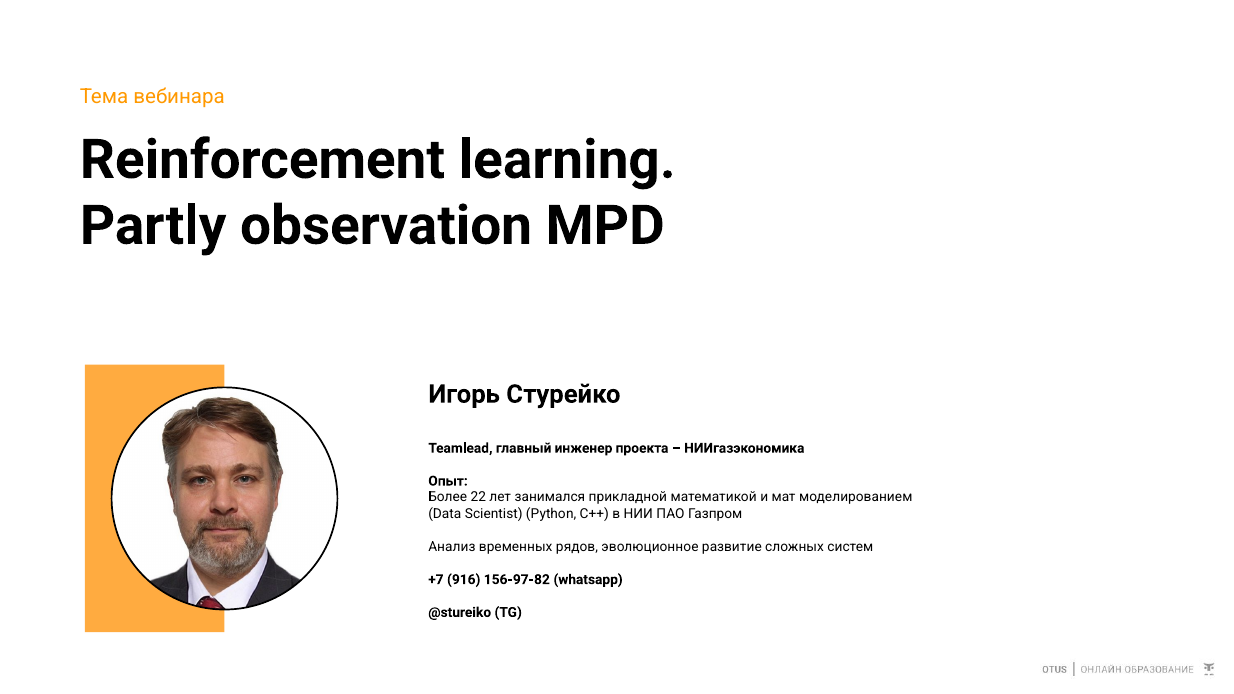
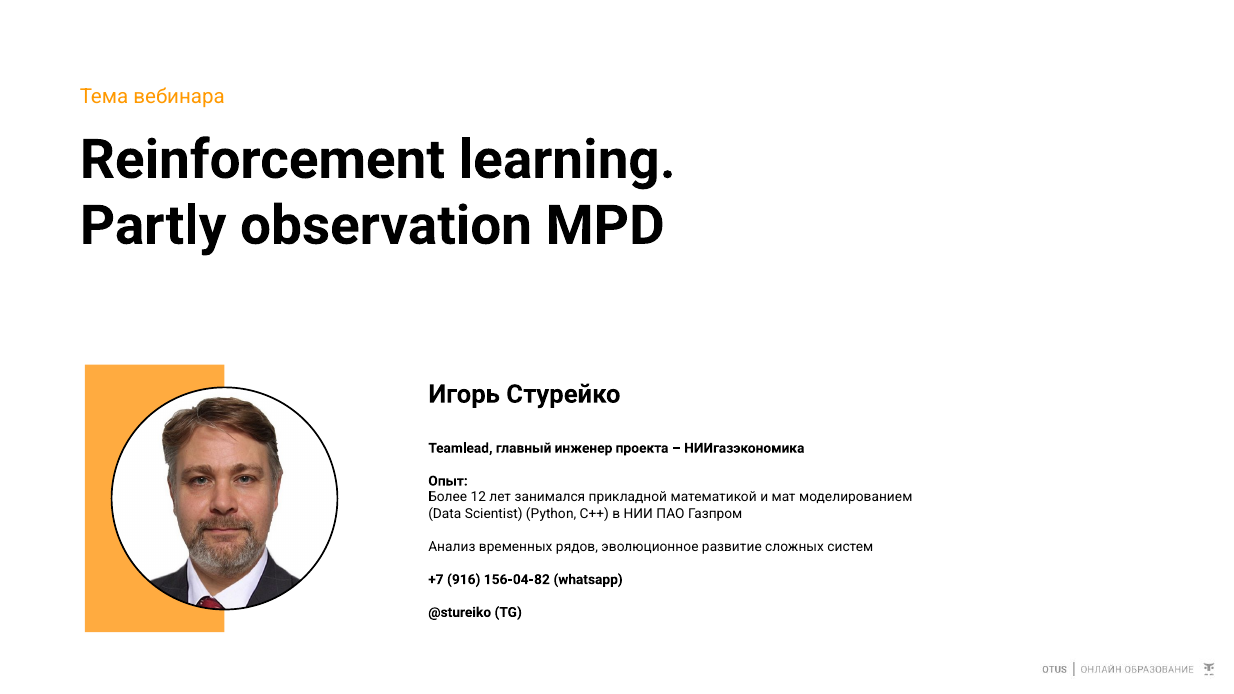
22: 22 -> 12 (478, 498)
156-97-82: 156-97-82 -> 156-04-82 (517, 580)
